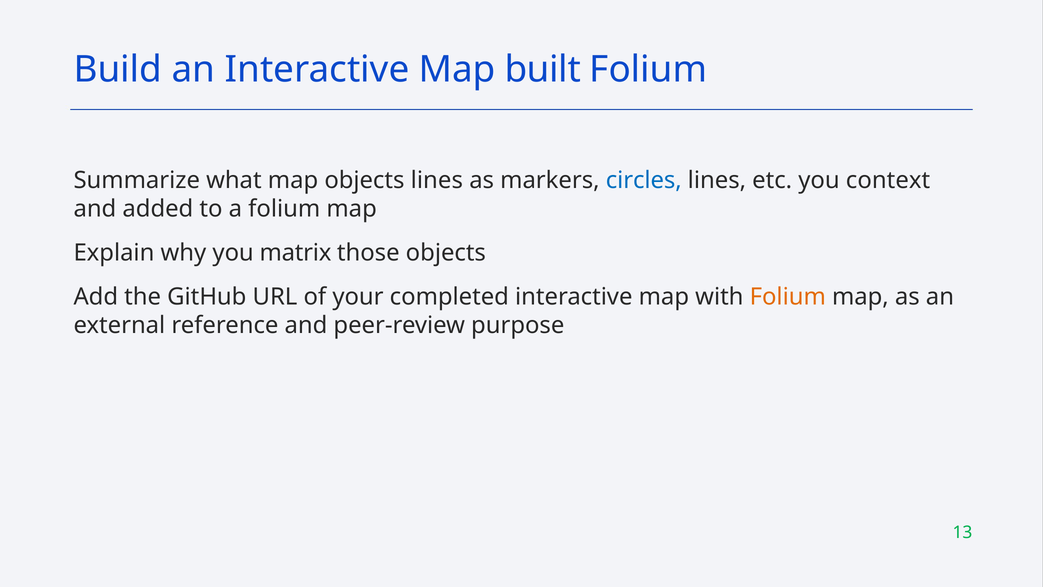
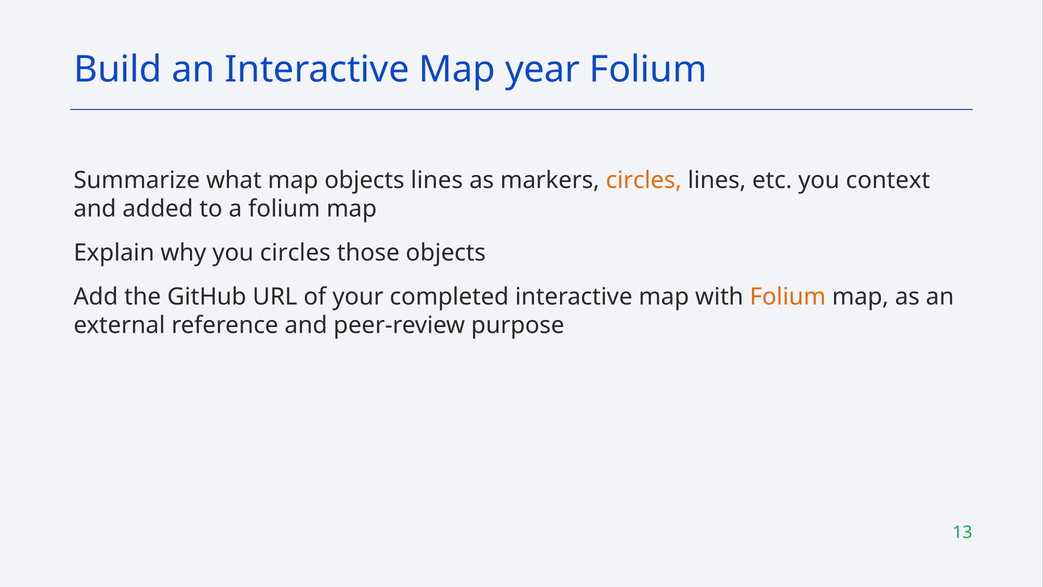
built: built -> year (543, 70)
circles colour: blue -> orange (644, 180)
you matrix: matrix -> circles (295, 253)
